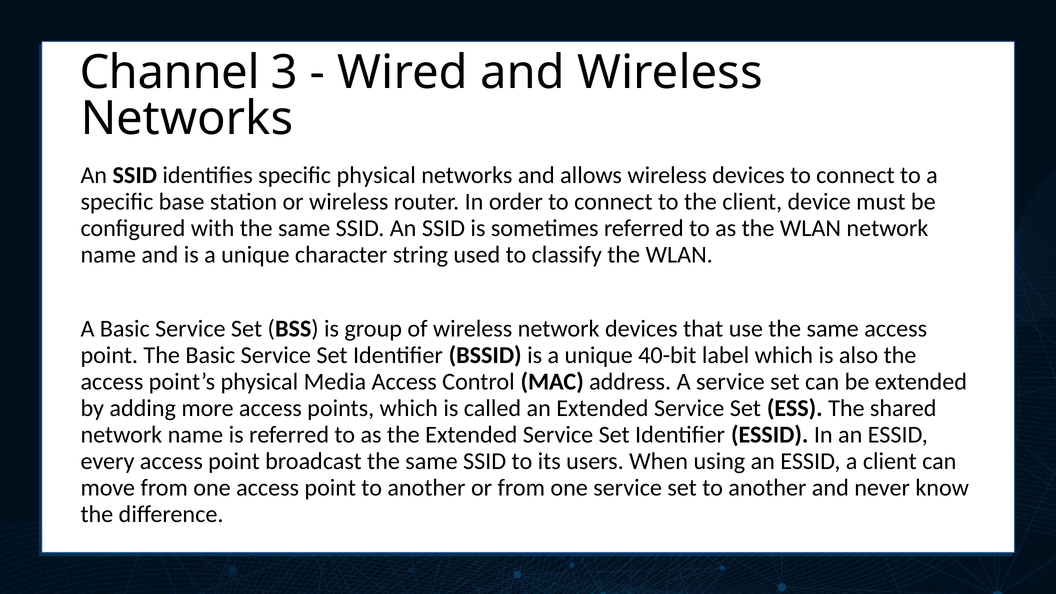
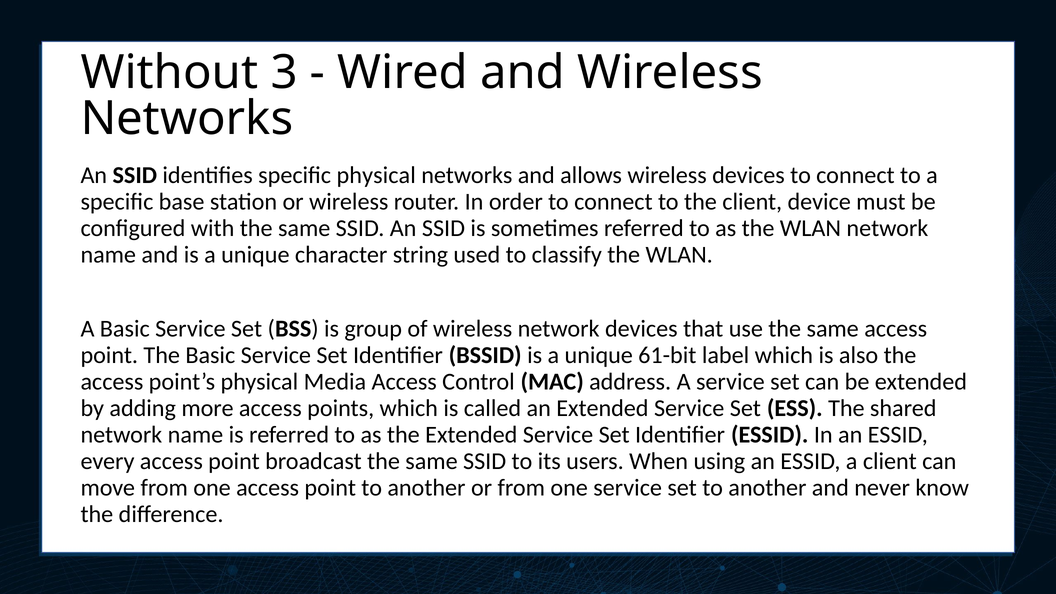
Channel: Channel -> Without (169, 72)
40-bit: 40-bit -> 61-bit (667, 355)
